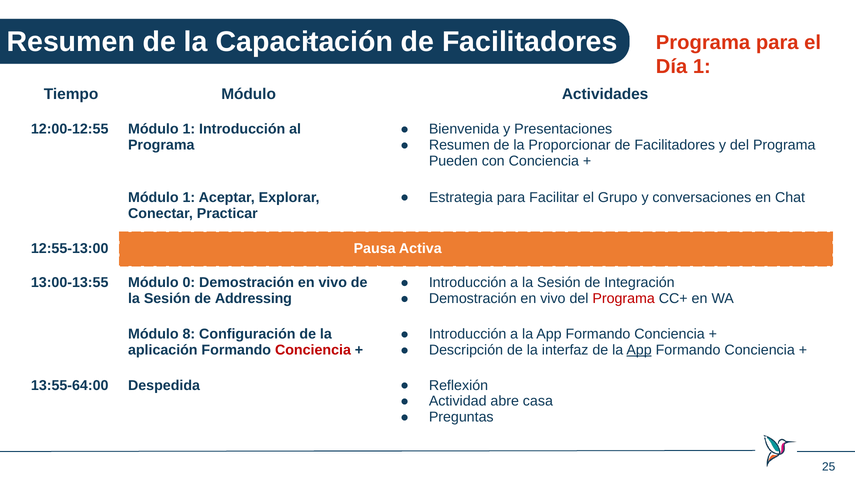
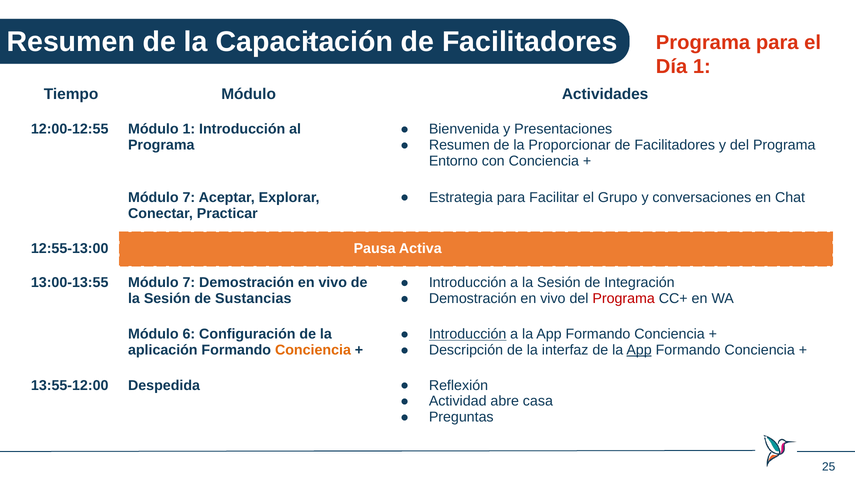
Pueden: Pueden -> Entorno (453, 161)
1: 1 -> 7 (189, 197)
13:00-13:55 Módulo 0: 0 -> 7 (189, 283)
Addressing: Addressing -> Sustancias (253, 299)
Introducción underline: none -> present (468, 334)
8: 8 -> 6 (189, 334)
Conciencia colour: red -> orange (313, 350)
13:55-64:00: 13:55-64:00 -> 13:55-12:00 (70, 385)
